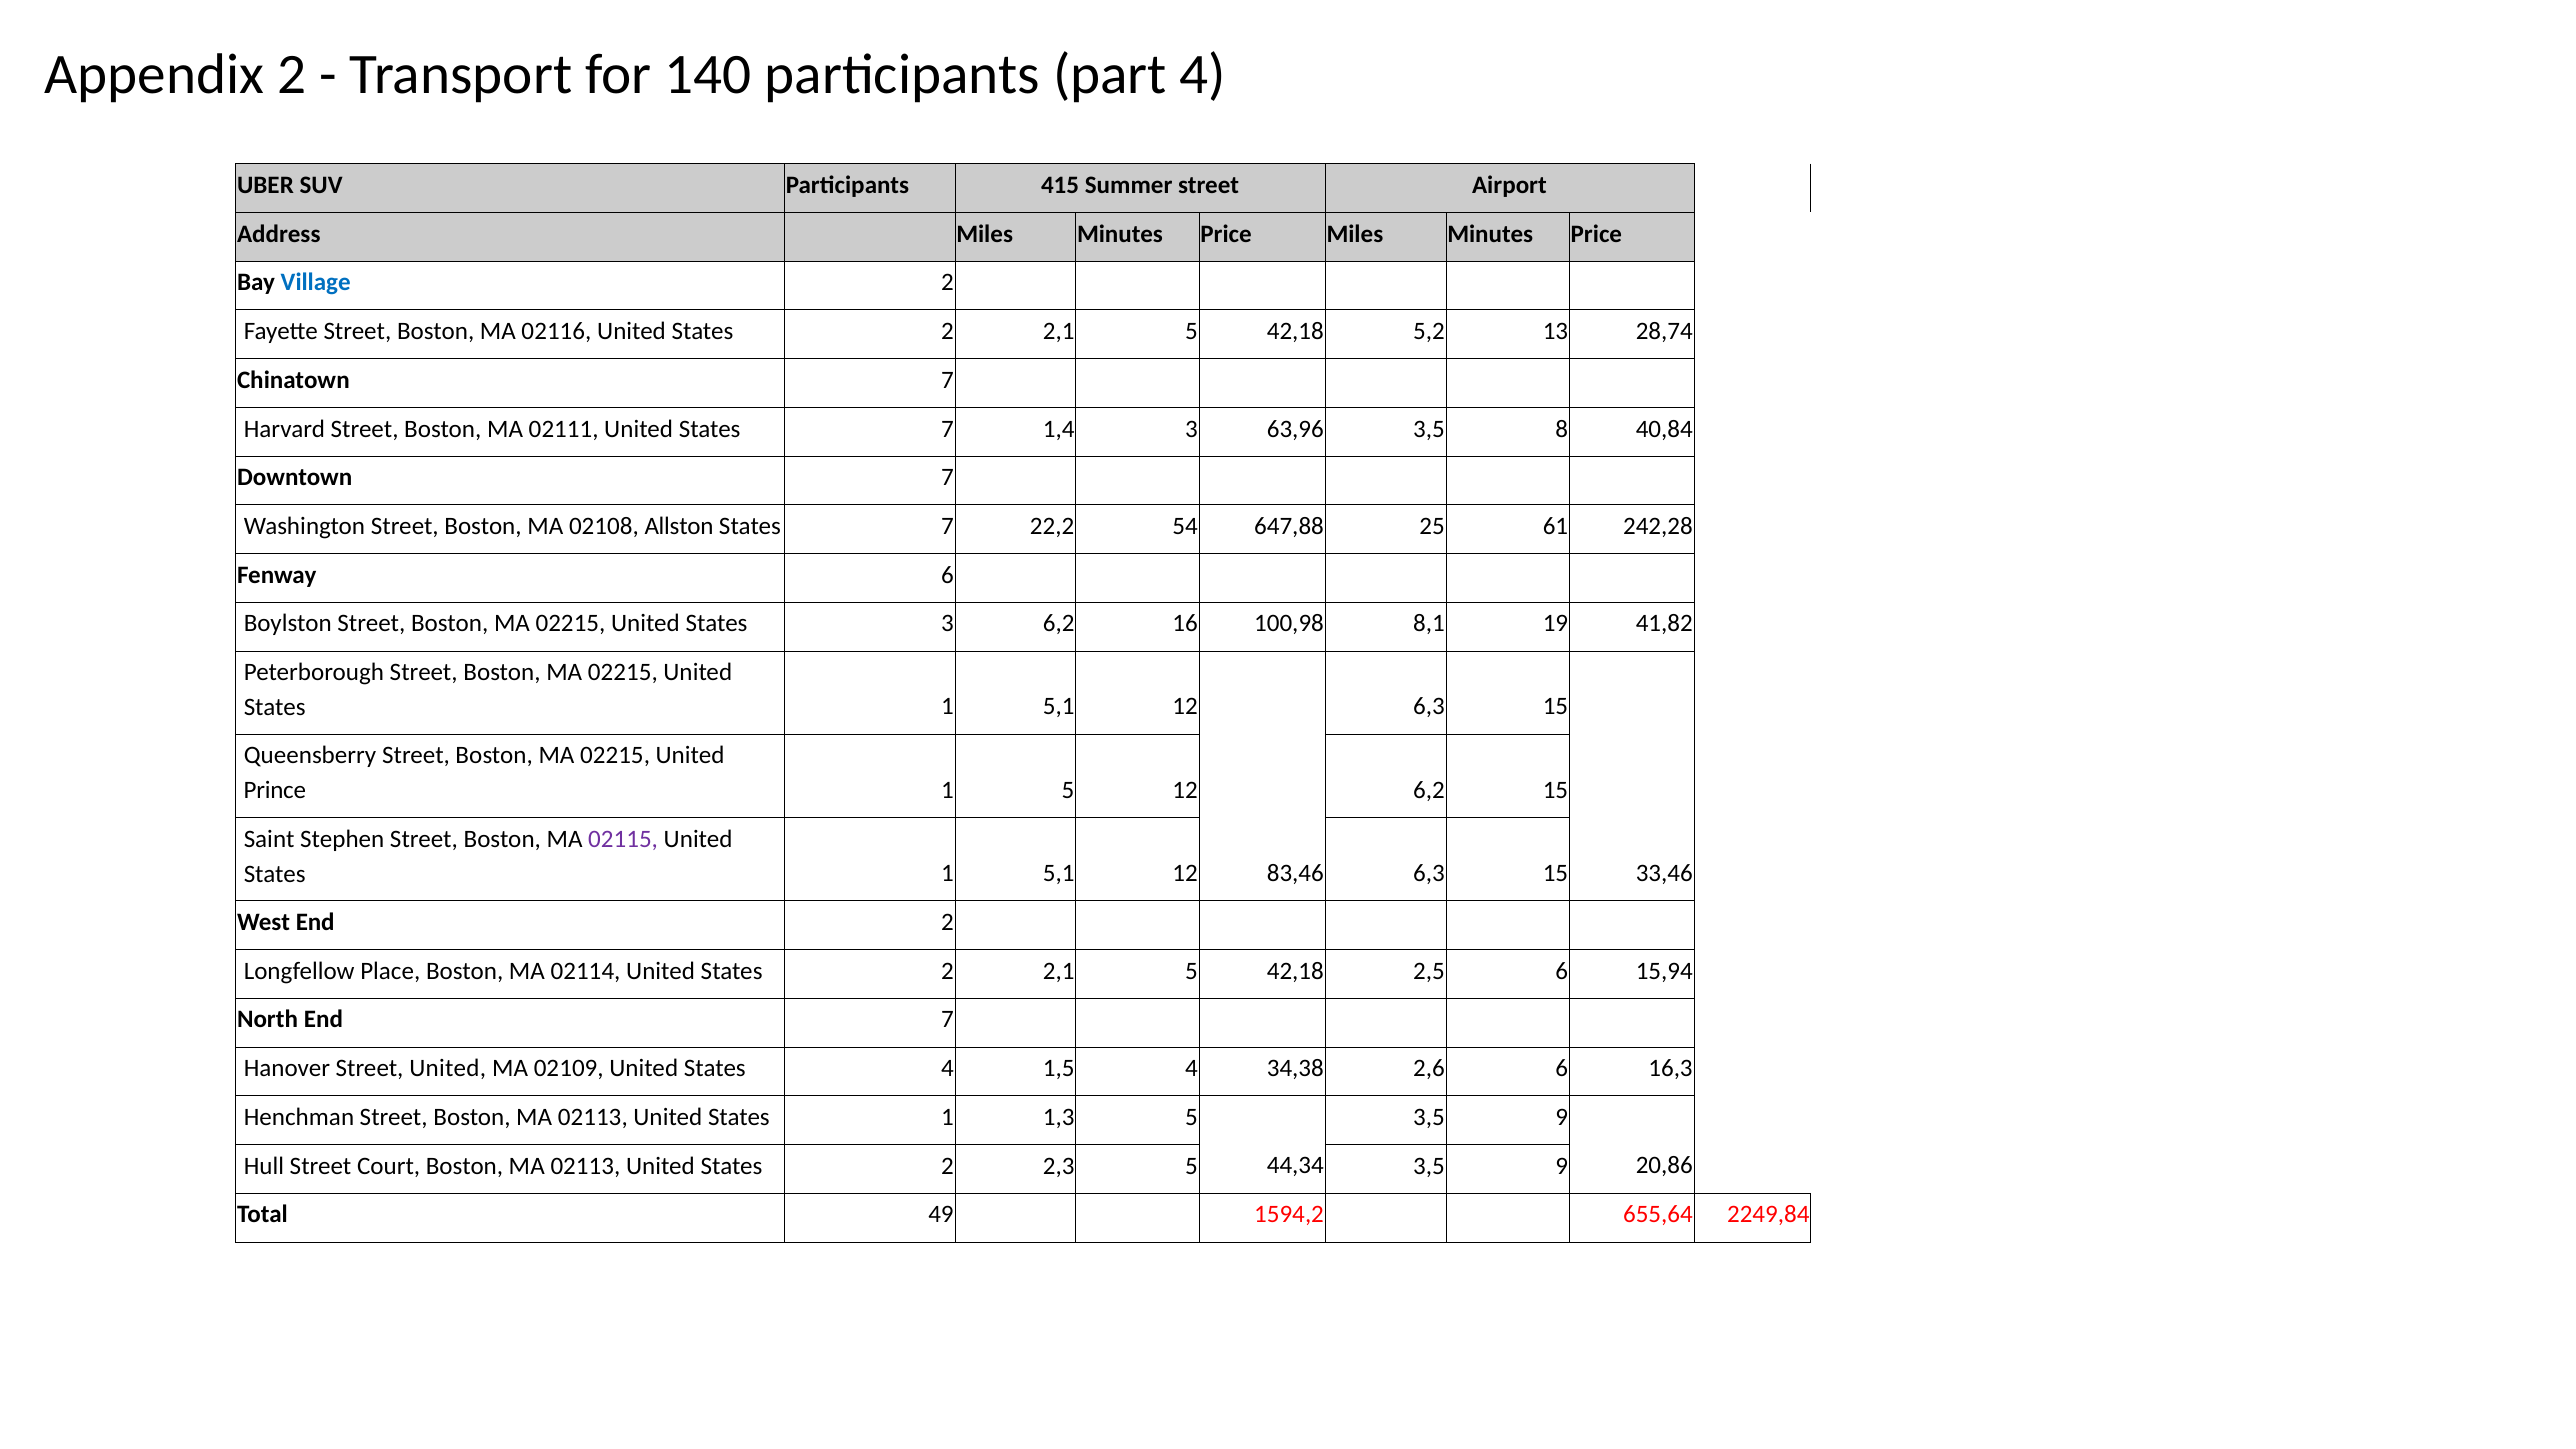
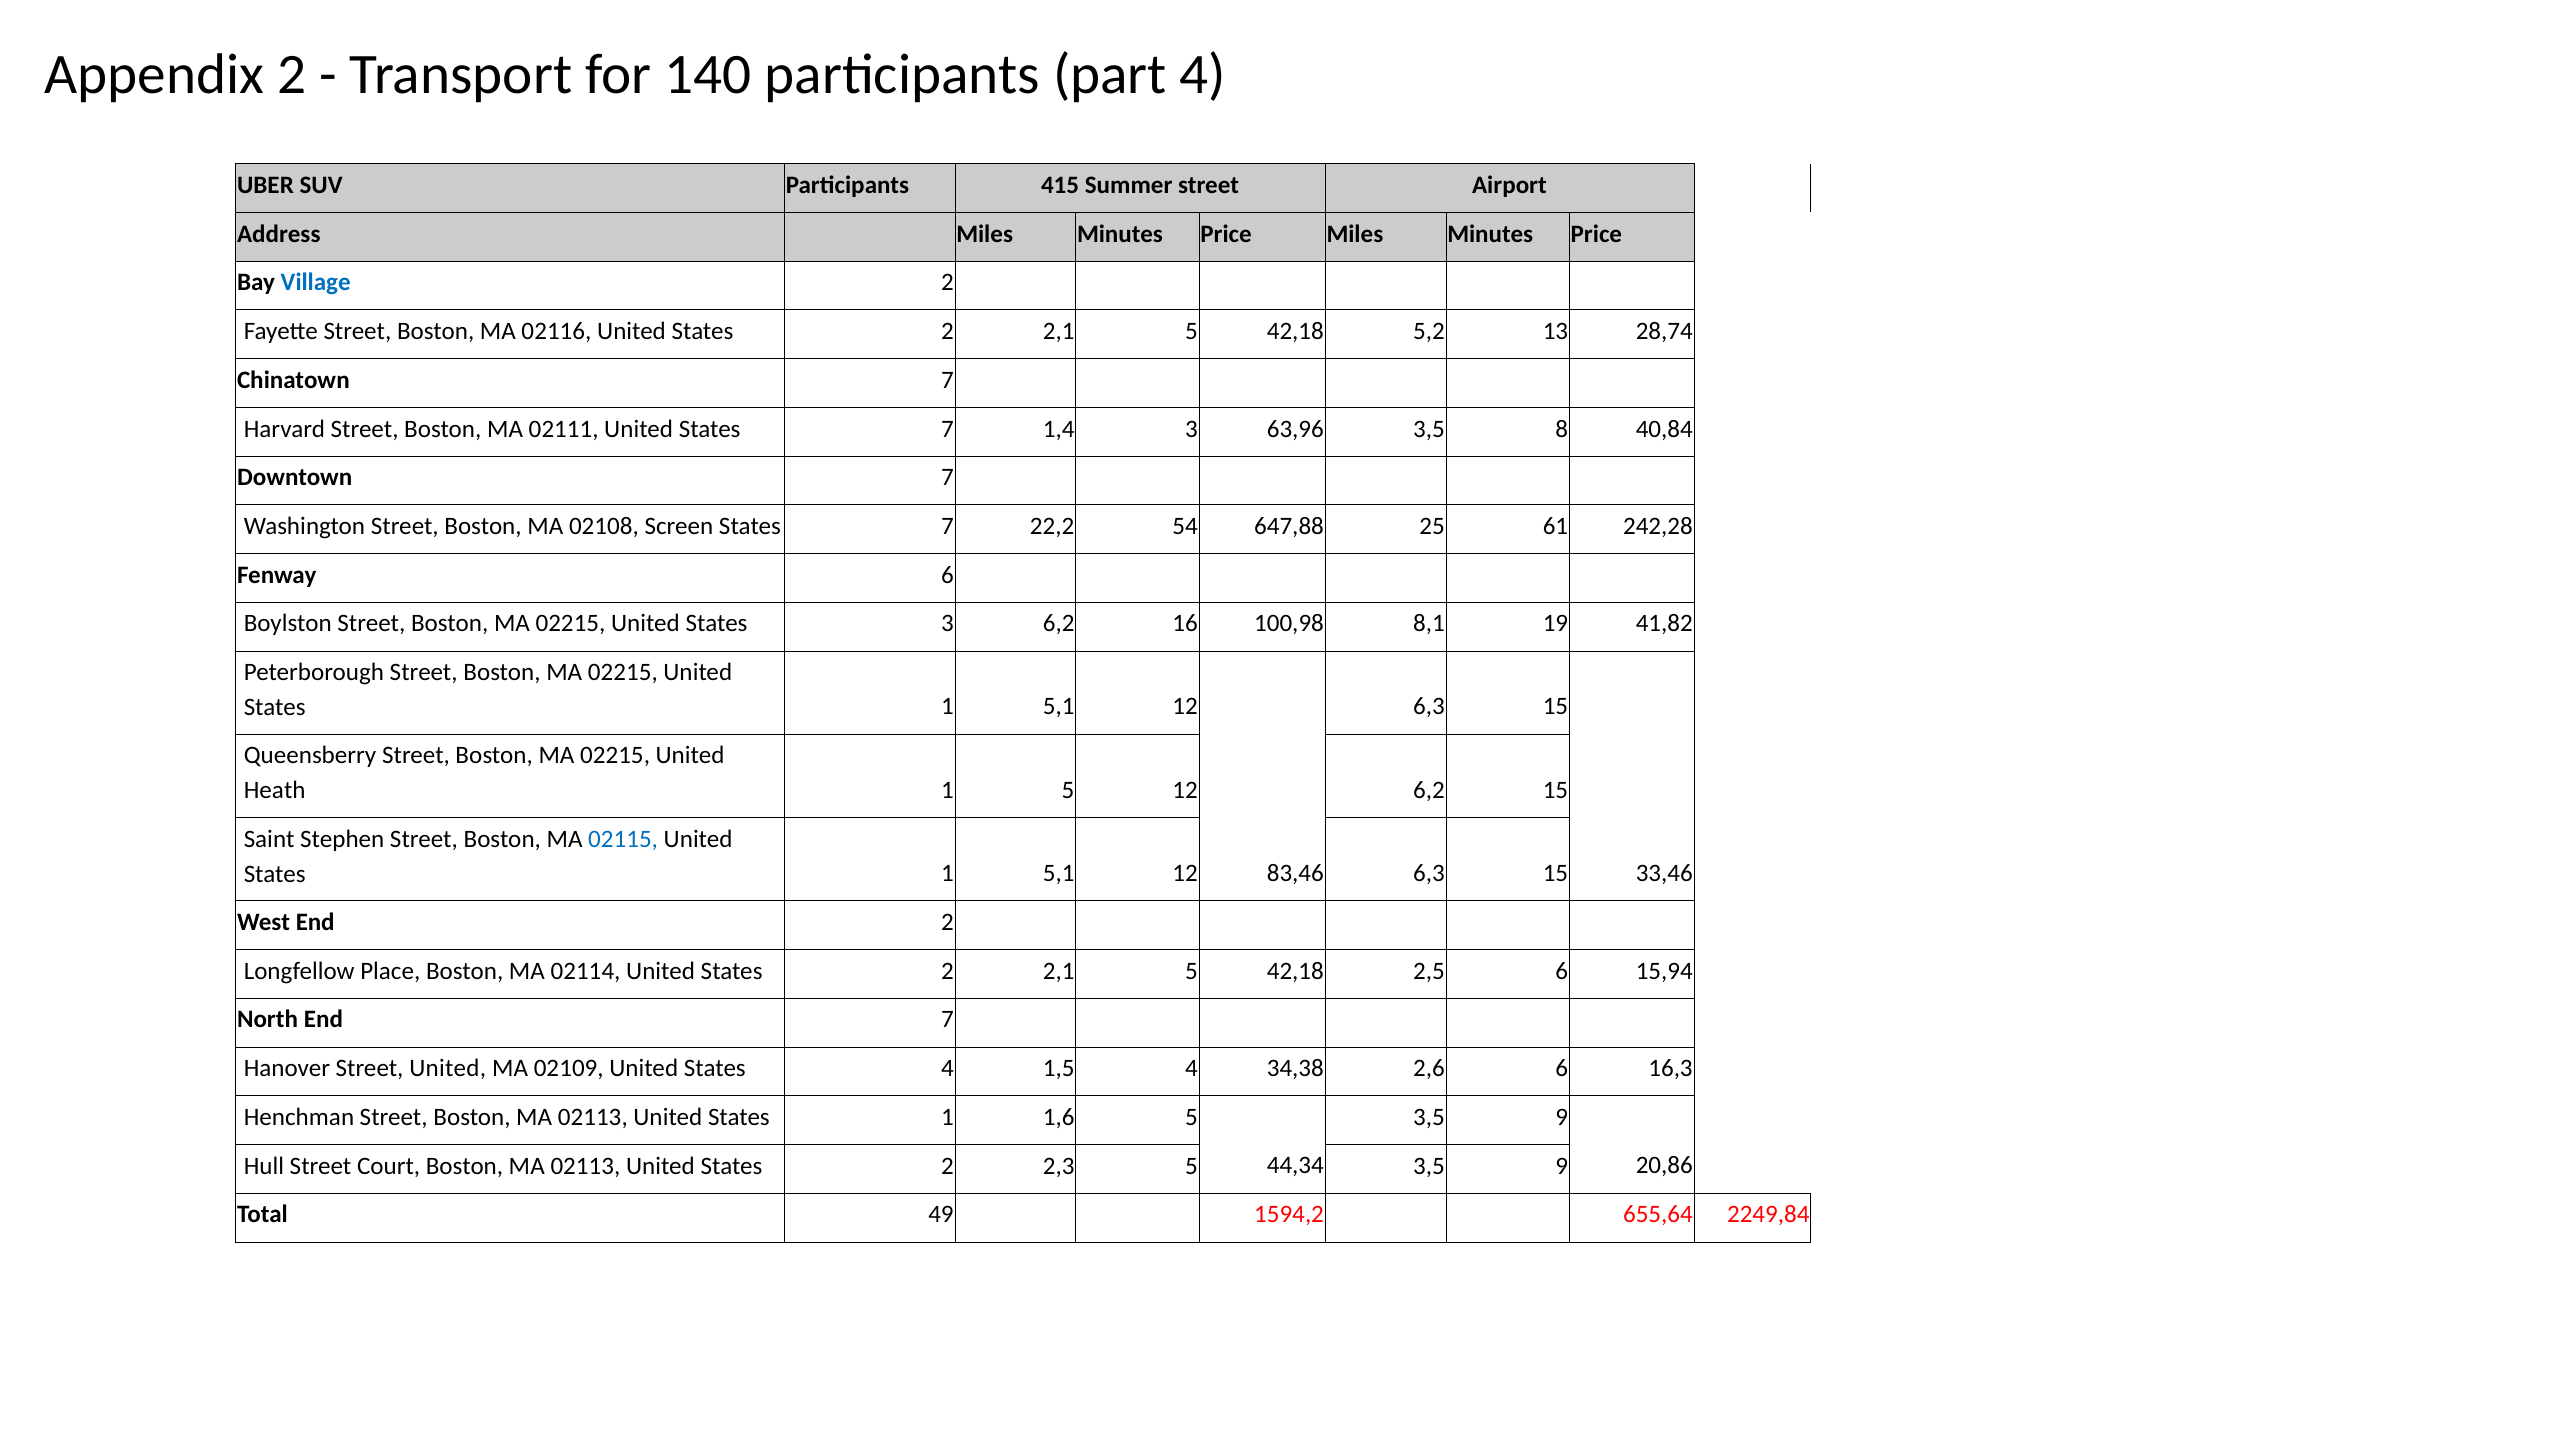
Allston: Allston -> Screen (679, 526)
Prince: Prince -> Heath (275, 791)
02115 colour: purple -> blue (623, 839)
1,3: 1,3 -> 1,6 (1059, 1117)
